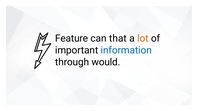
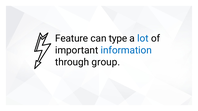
that: that -> type (118, 39)
lot colour: orange -> blue (143, 39)
would: would -> group (106, 62)
